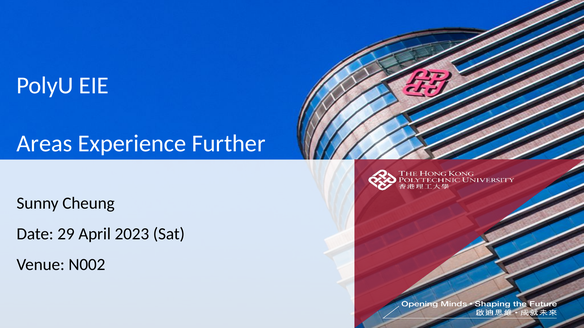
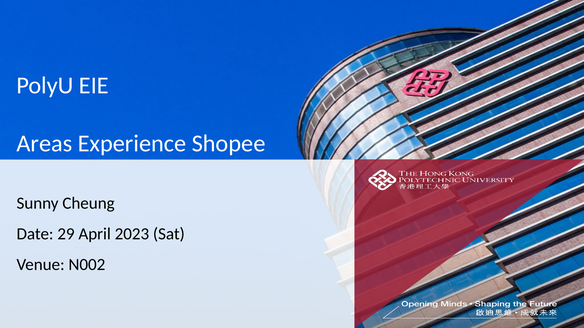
Further: Further -> Shopee (229, 144)
